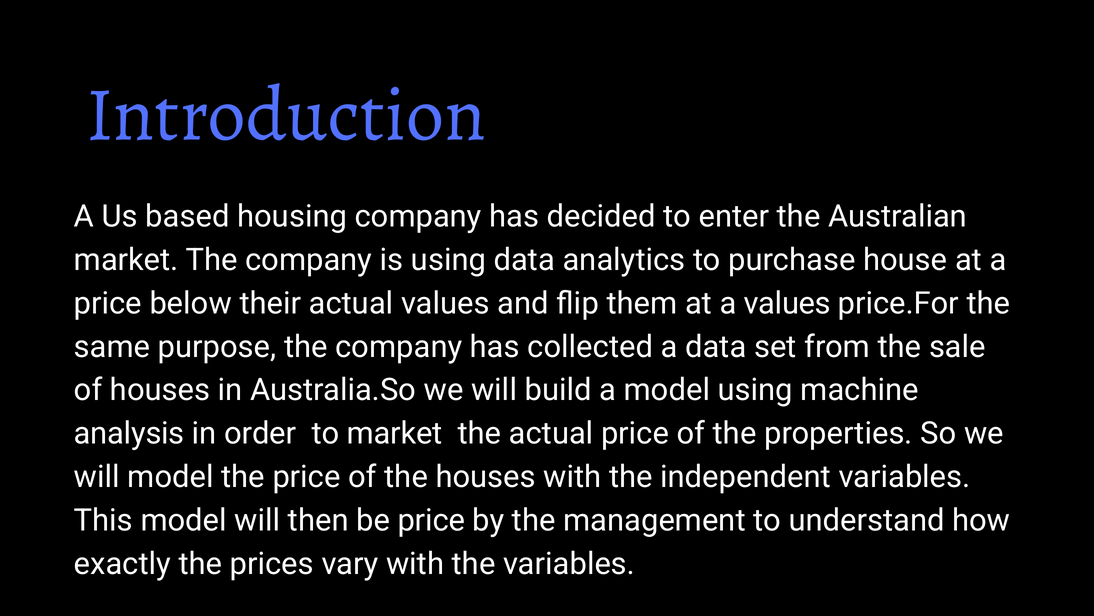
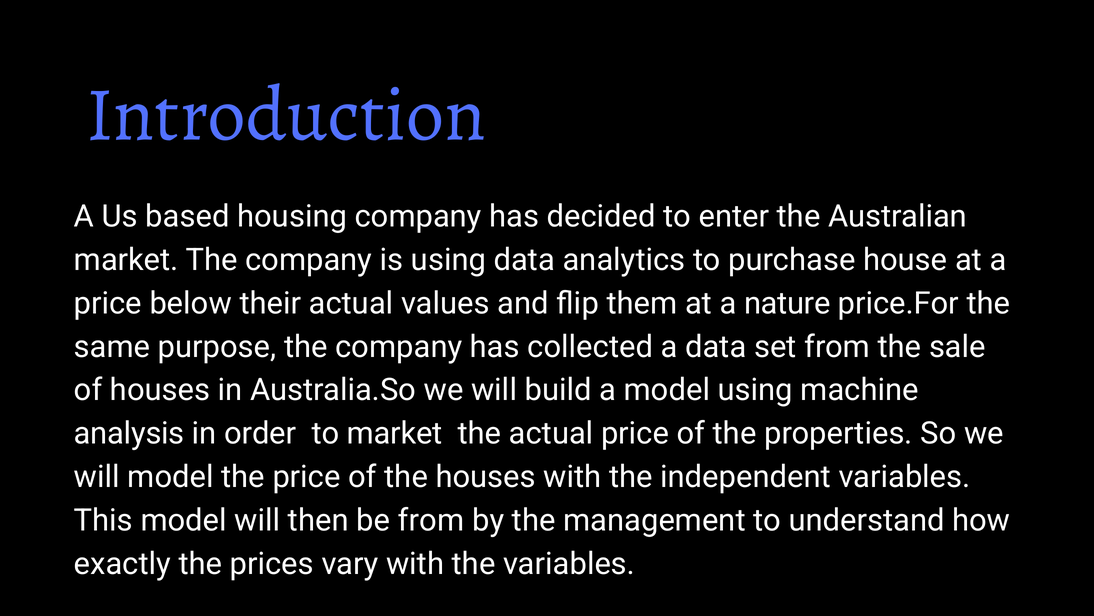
a values: values -> nature (787, 303)
be price: price -> from (431, 520)
